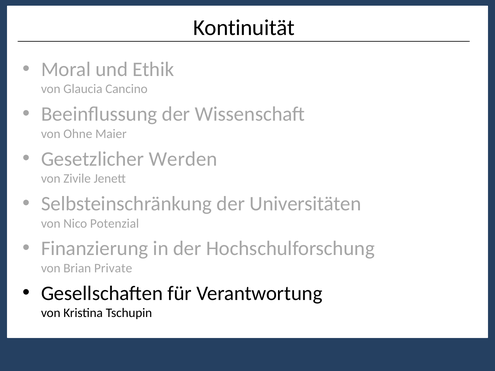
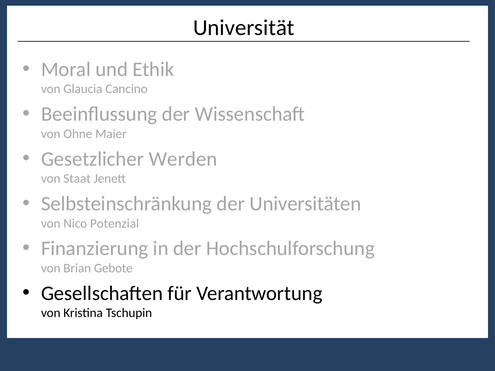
Kontinuität: Kontinuität -> Universität (244, 28)
Zivile: Zivile -> Staat (77, 179)
Private: Private -> Gebote (113, 268)
